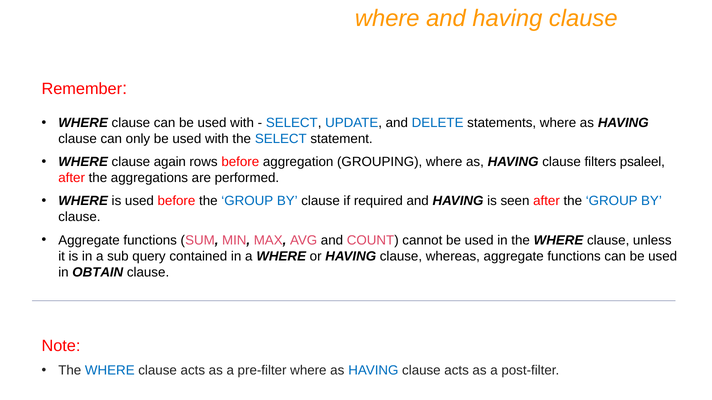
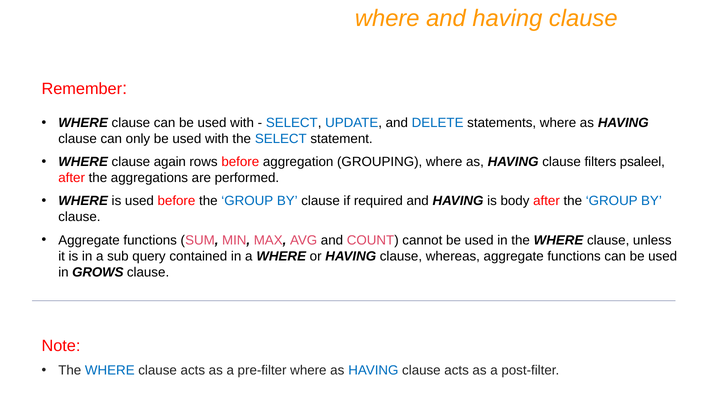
seen: seen -> body (515, 201)
OBTAIN: OBTAIN -> GROWS (98, 272)
